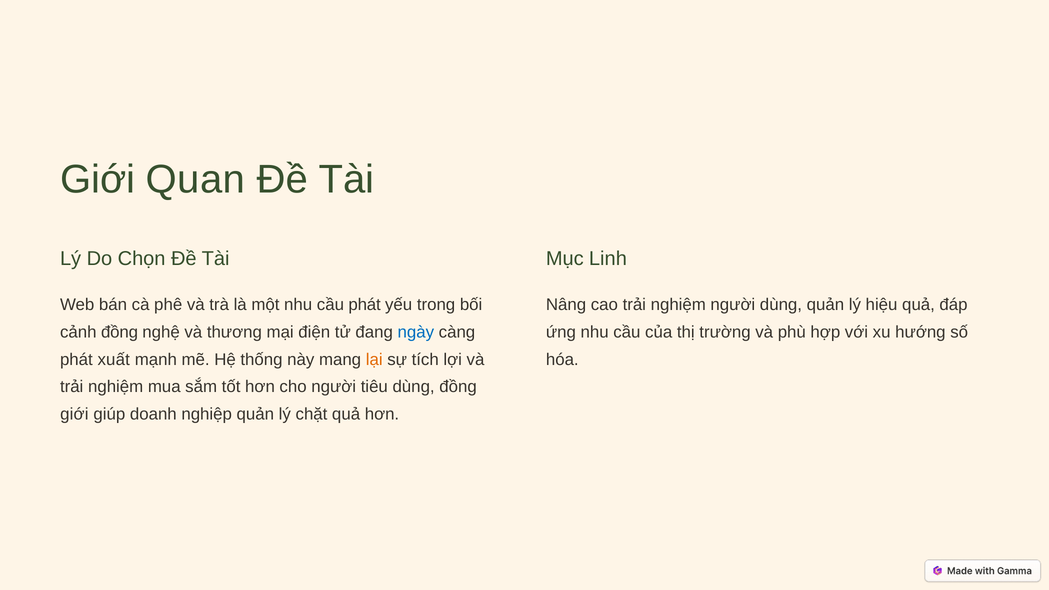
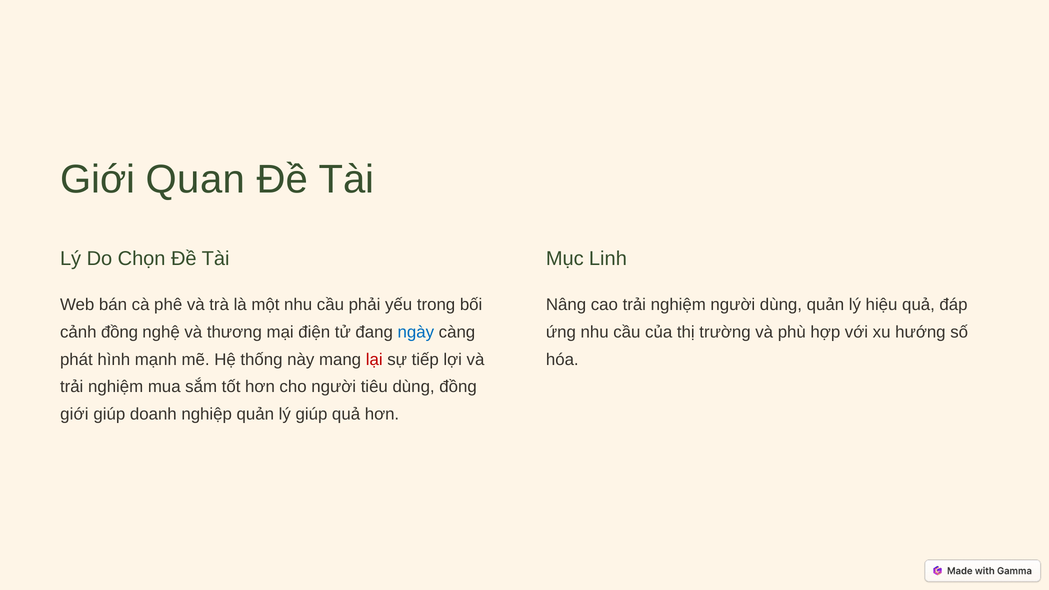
cầu phát: phát -> phải (365, 305)
xuất: xuất -> hình (114, 359)
lại colour: orange -> red (374, 359)
tích: tích -> tiếp (425, 359)
lý chặt: chặt -> giúp (311, 414)
